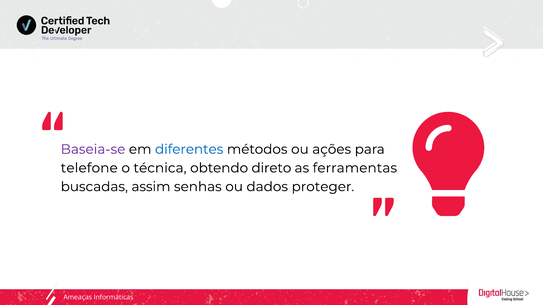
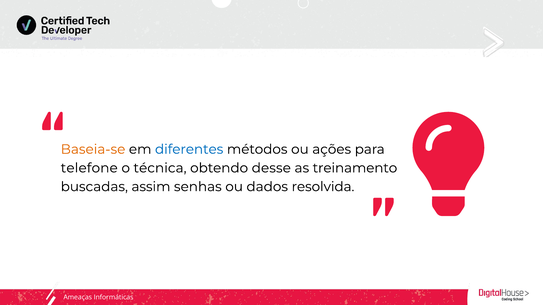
Baseia-se colour: purple -> orange (93, 150)
direto: direto -> desse (271, 168)
ferramentas: ferramentas -> treinamento (355, 168)
proteger: proteger -> resolvida (323, 187)
